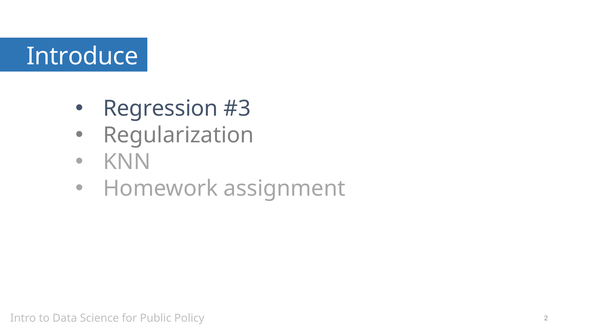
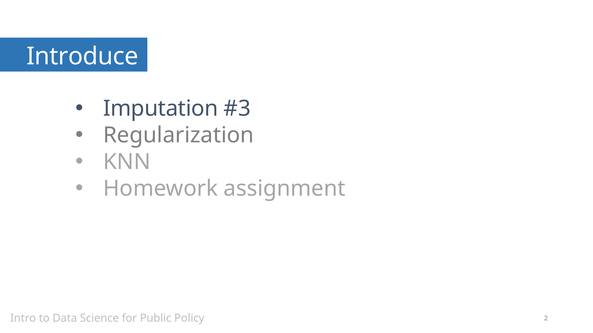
Regression: Regression -> Imputation (161, 109)
